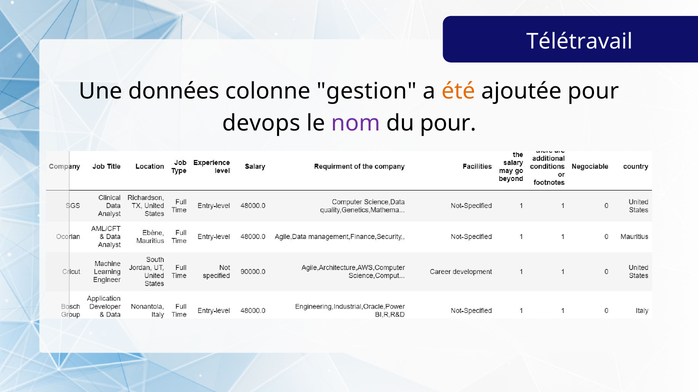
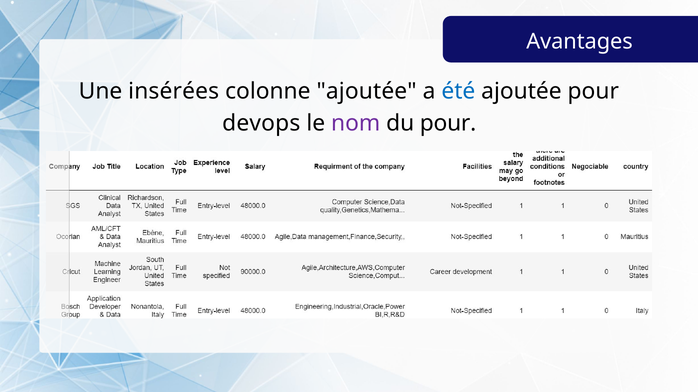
Télétravail: Télétravail -> Avantages (580, 42)
données: données -> insérées (174, 91)
colonne gestion: gestion -> ajoutée (367, 91)
été colour: orange -> blue (458, 91)
